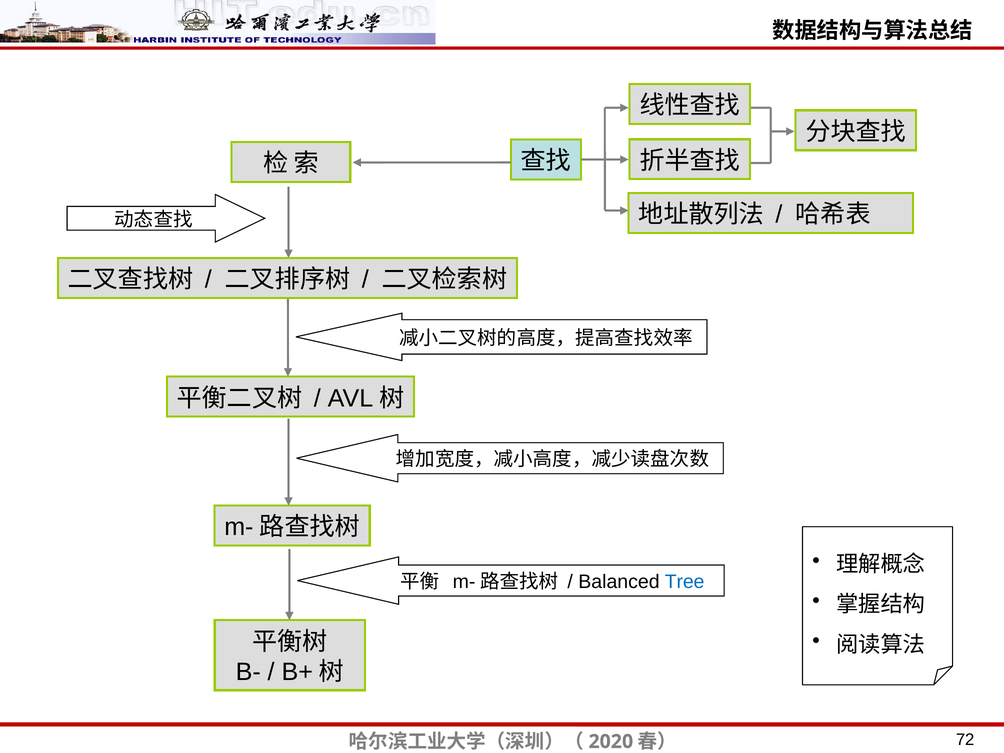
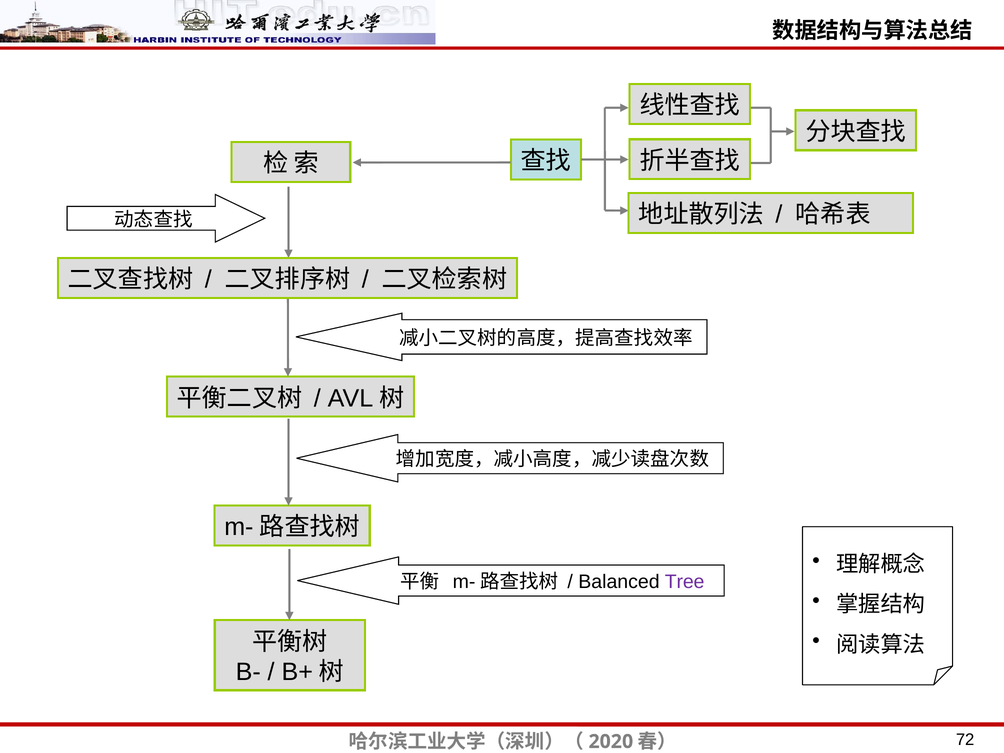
Tree colour: blue -> purple (685, 582)
